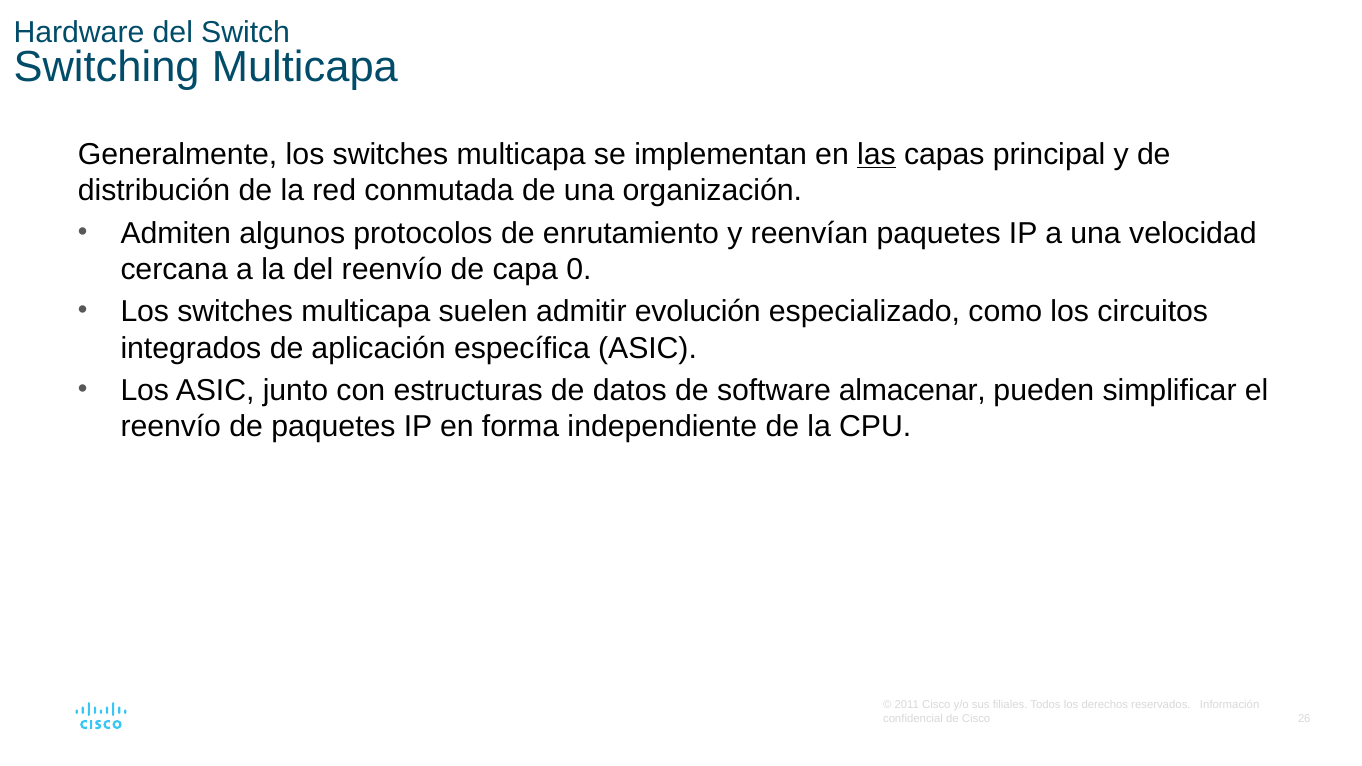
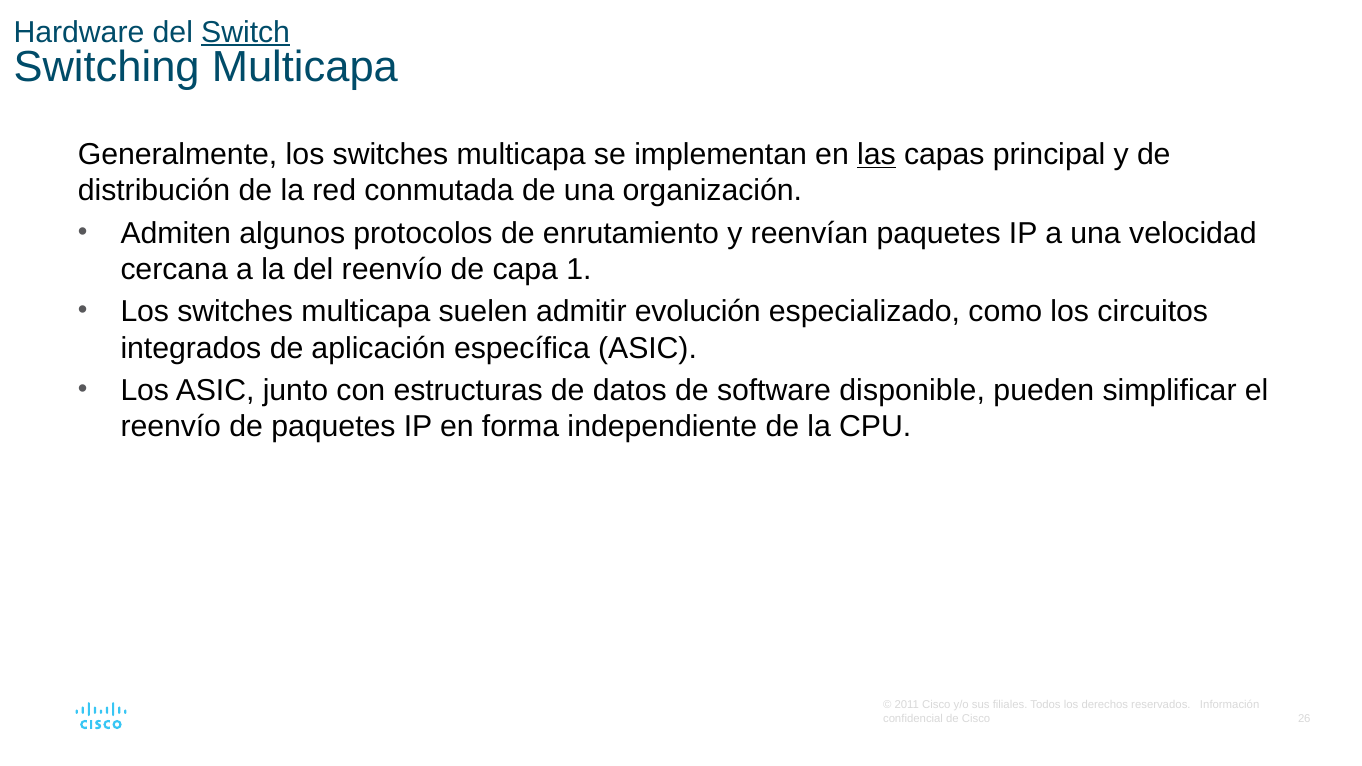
Switch underline: none -> present (246, 32)
0: 0 -> 1 (579, 269)
almacenar: almacenar -> disponible (912, 390)
